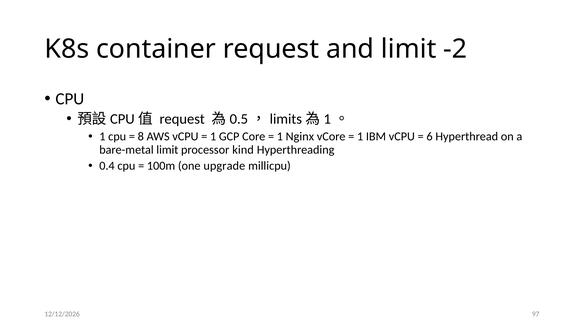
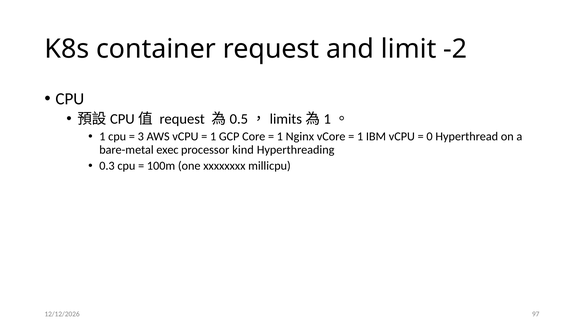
8: 8 -> 3 (141, 136)
6: 6 -> 0 (430, 136)
bare-metal limit: limit -> exec (167, 150)
0.4: 0.4 -> 0.3 (107, 166)
upgrade: upgrade -> xxxxxxxx (224, 166)
